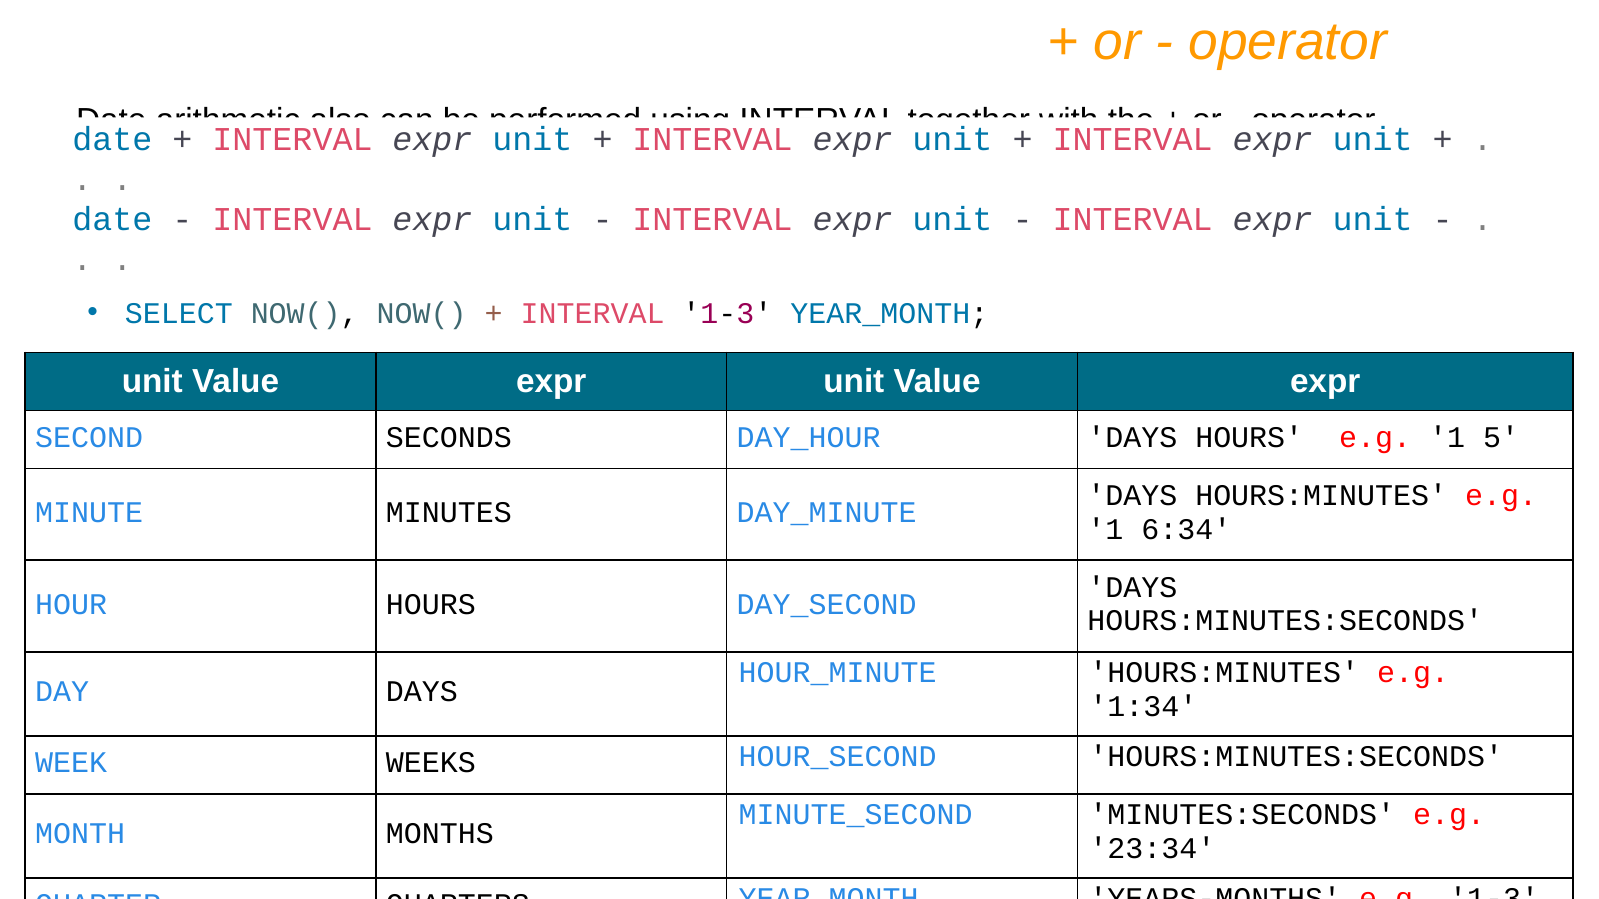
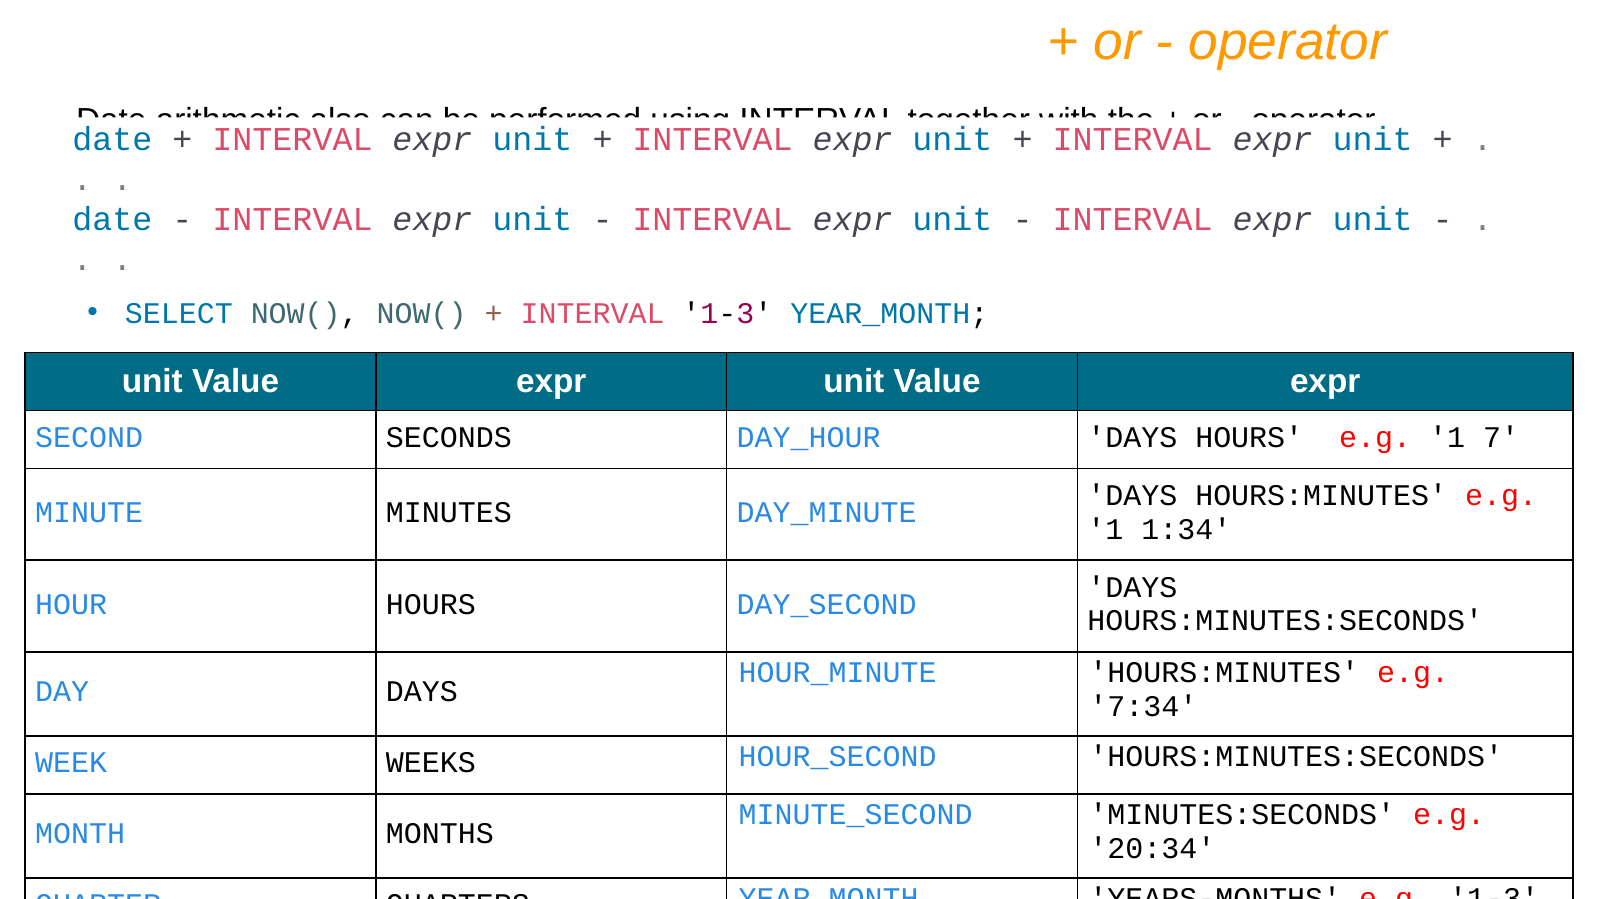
5: 5 -> 7 (1501, 438)
6:34: 6:34 -> 1:34 (1186, 529)
1:34: 1:34 -> 7:34 (1143, 707)
23:34: 23:34 -> 20:34 (1152, 849)
